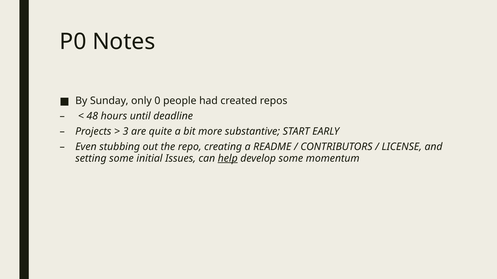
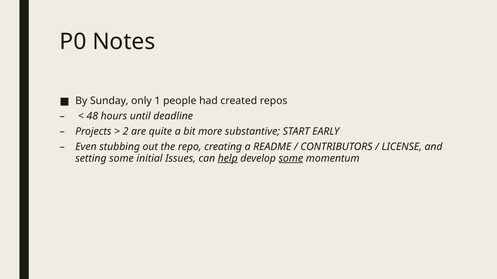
0: 0 -> 1 (157, 101)
3: 3 -> 2 (126, 132)
some underline: none -> present (291, 159)
